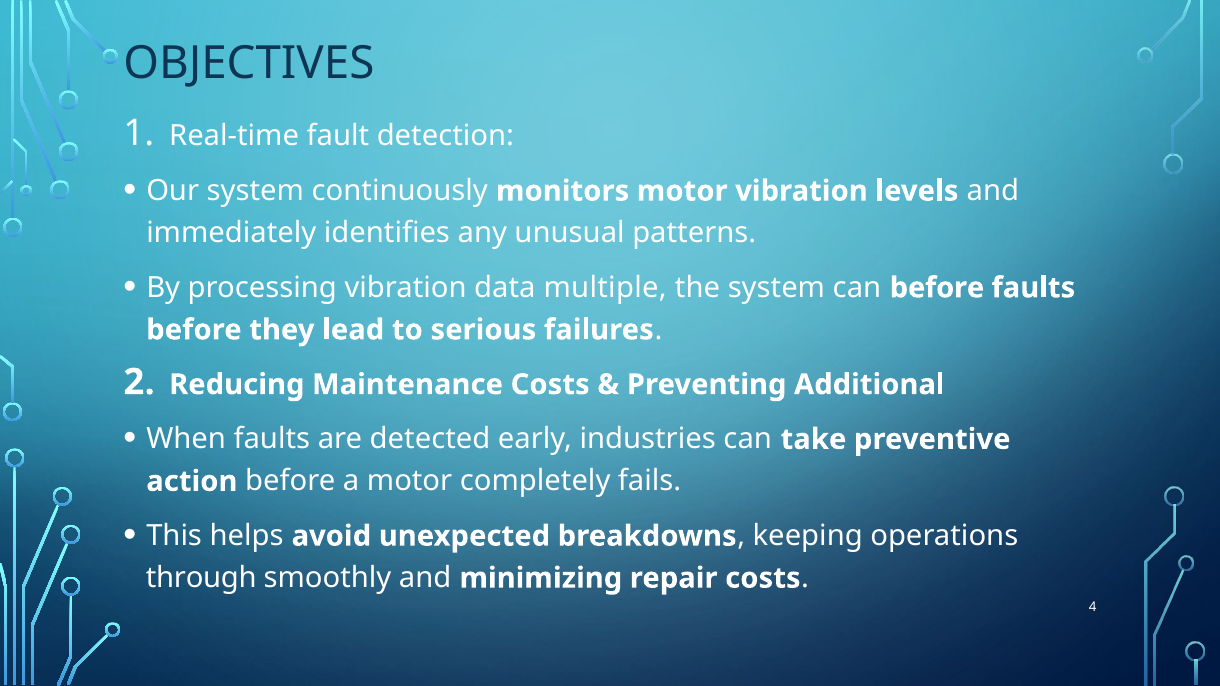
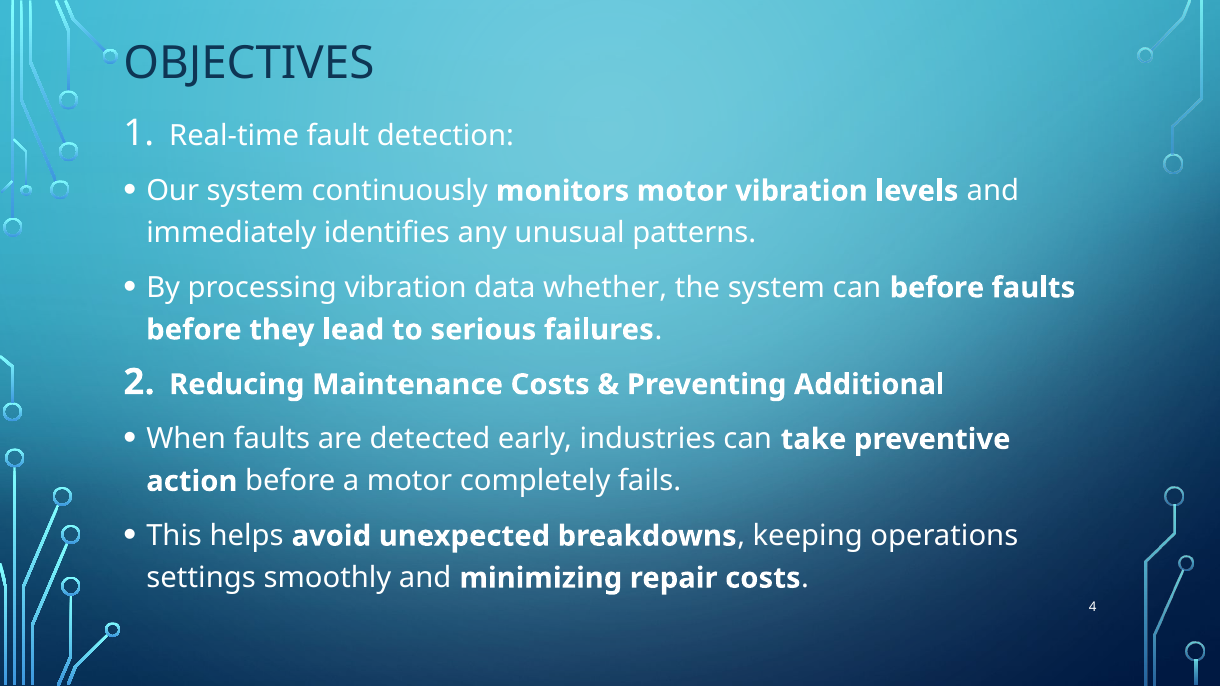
multiple: multiple -> whether (605, 288)
through: through -> settings (201, 578)
